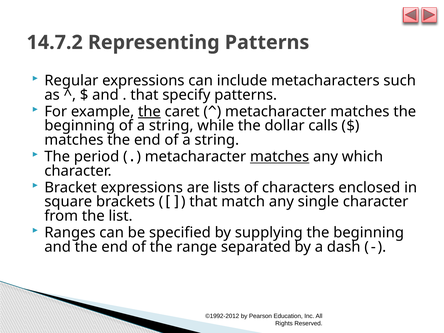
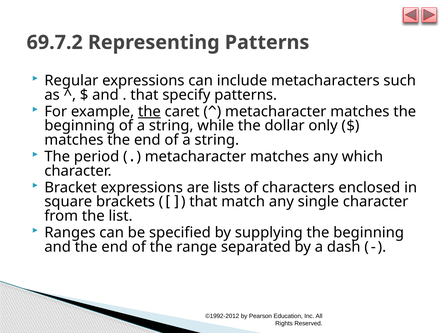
14.7.2: 14.7.2 -> 69.7.2 (55, 42)
calls: calls -> only (323, 126)
matches underline: present -> none (280, 157)
